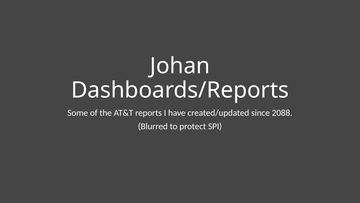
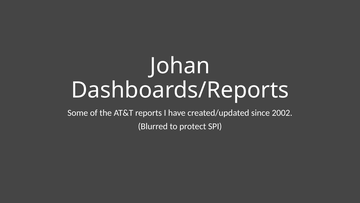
2088: 2088 -> 2002 (282, 113)
